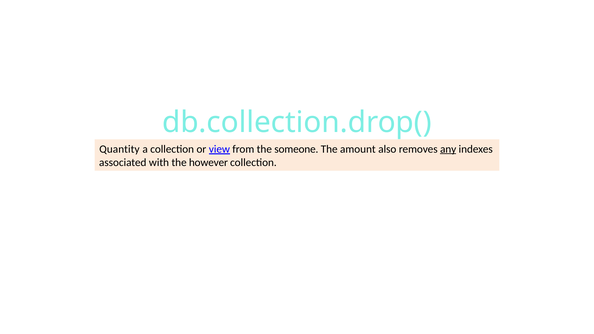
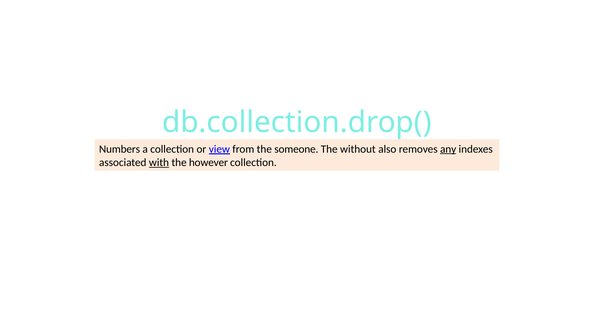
Quantity: Quantity -> Numbers (120, 149)
amount: amount -> without (358, 149)
with underline: none -> present (159, 163)
